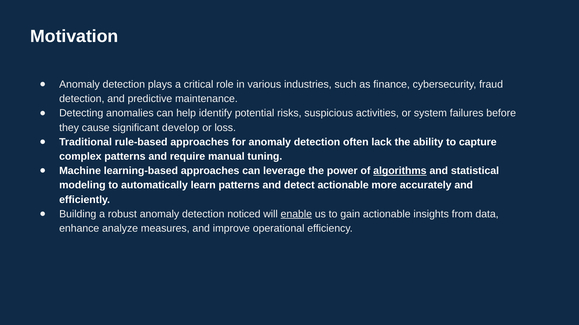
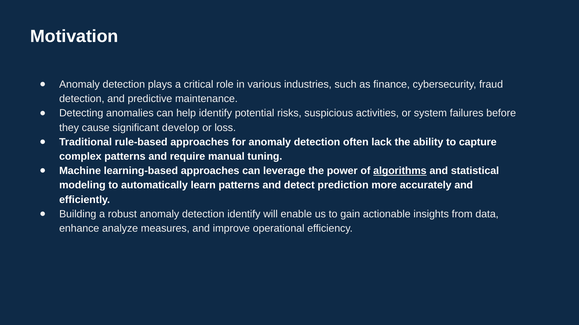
detect actionable: actionable -> prediction (343, 186)
detection noticed: noticed -> identify (244, 214)
enable underline: present -> none (296, 214)
